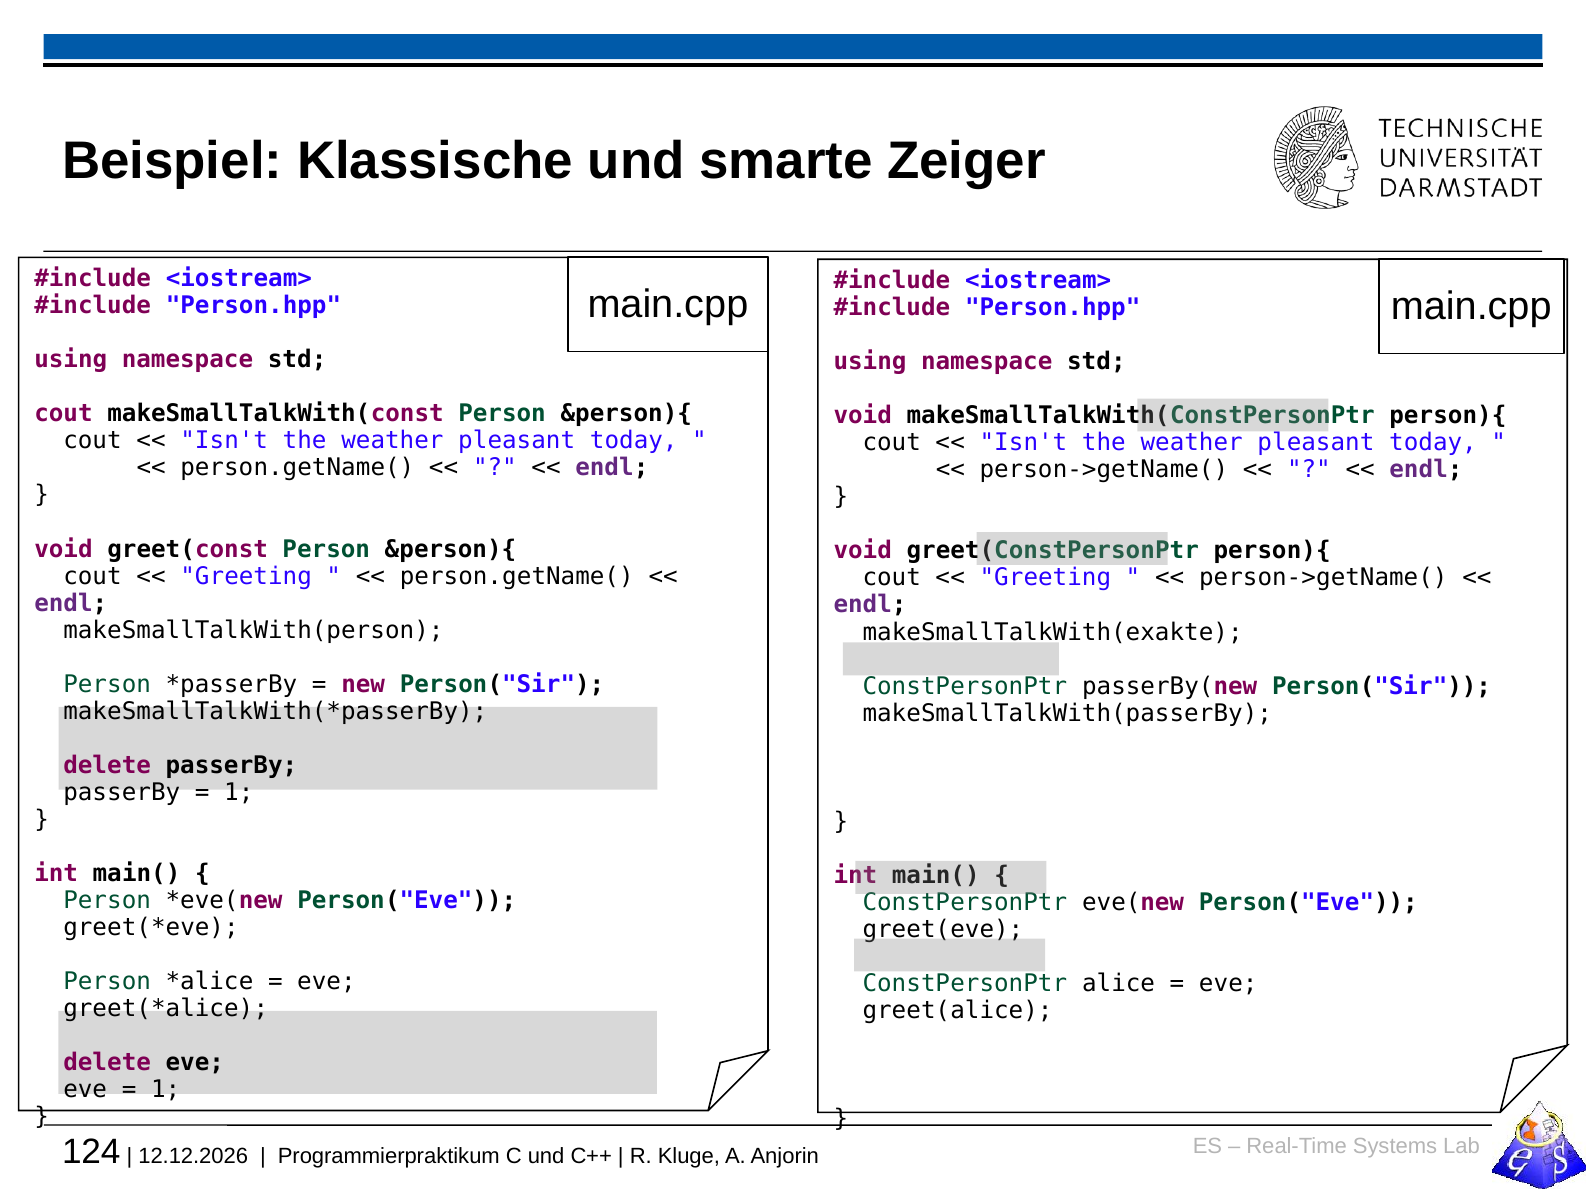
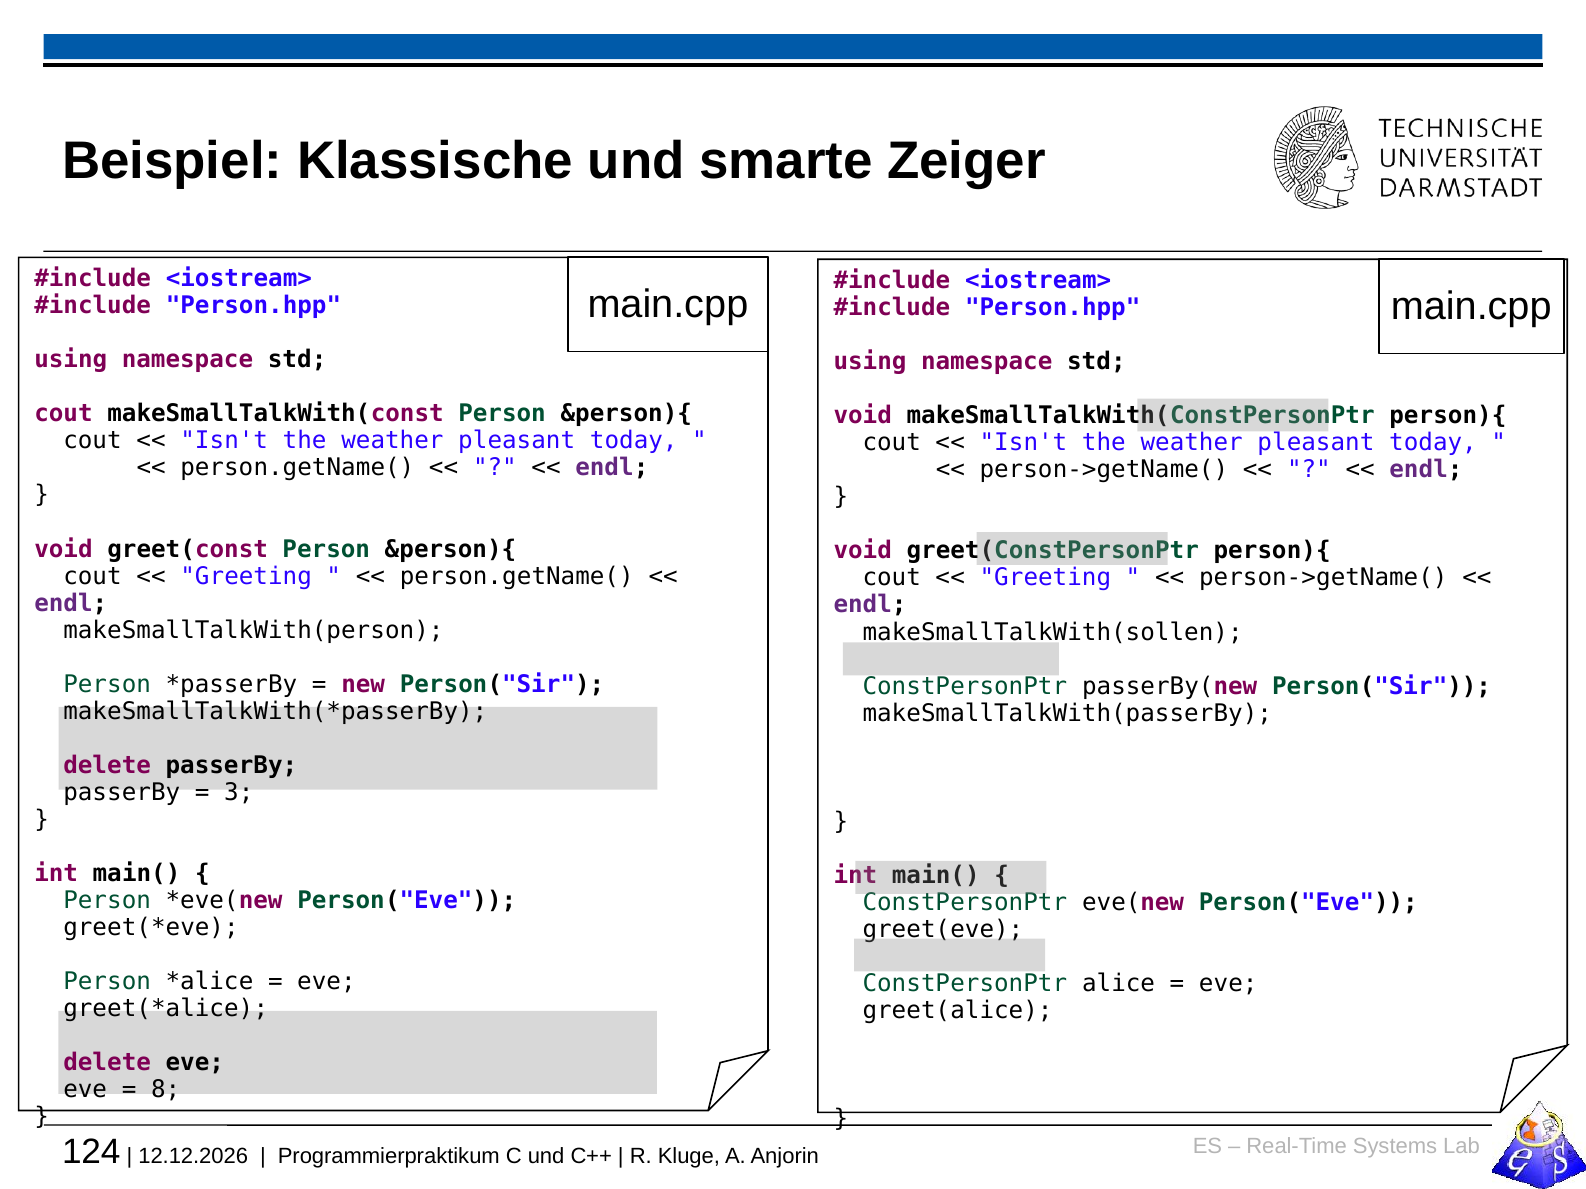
makeSmallTalkWith(exakte: makeSmallTalkWith(exakte -> makeSmallTalkWith(sollen (1053, 632)
1: 1 -> 3 (239, 793)
1: 1 -> 8 (166, 1090)
